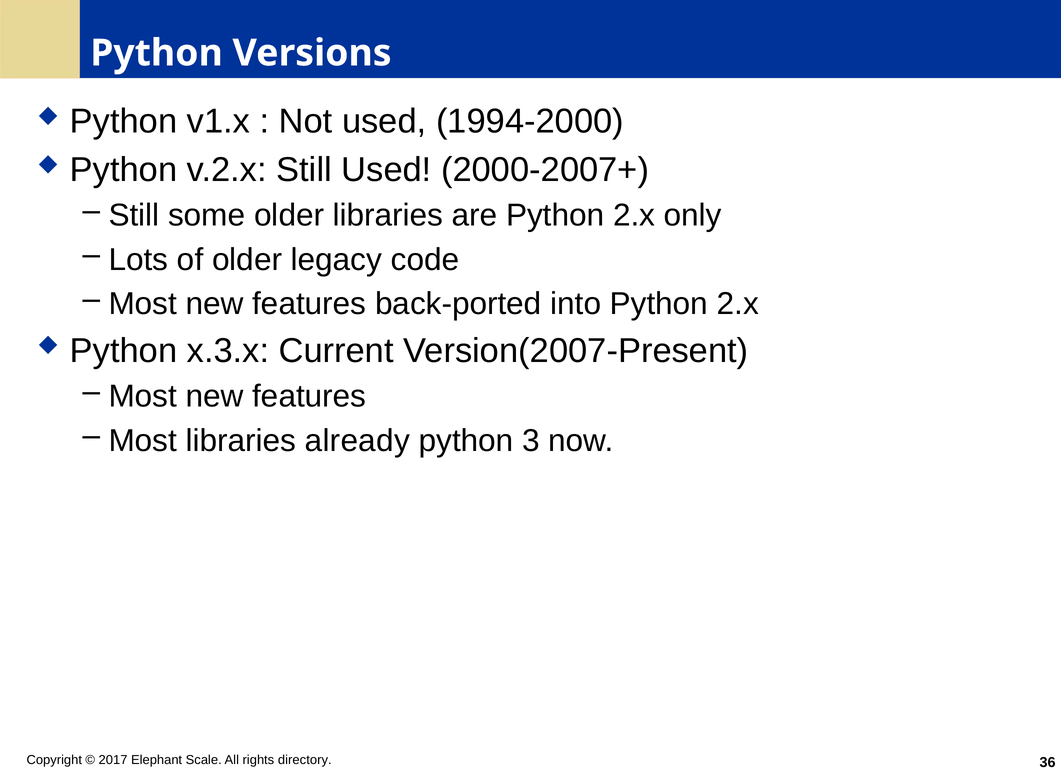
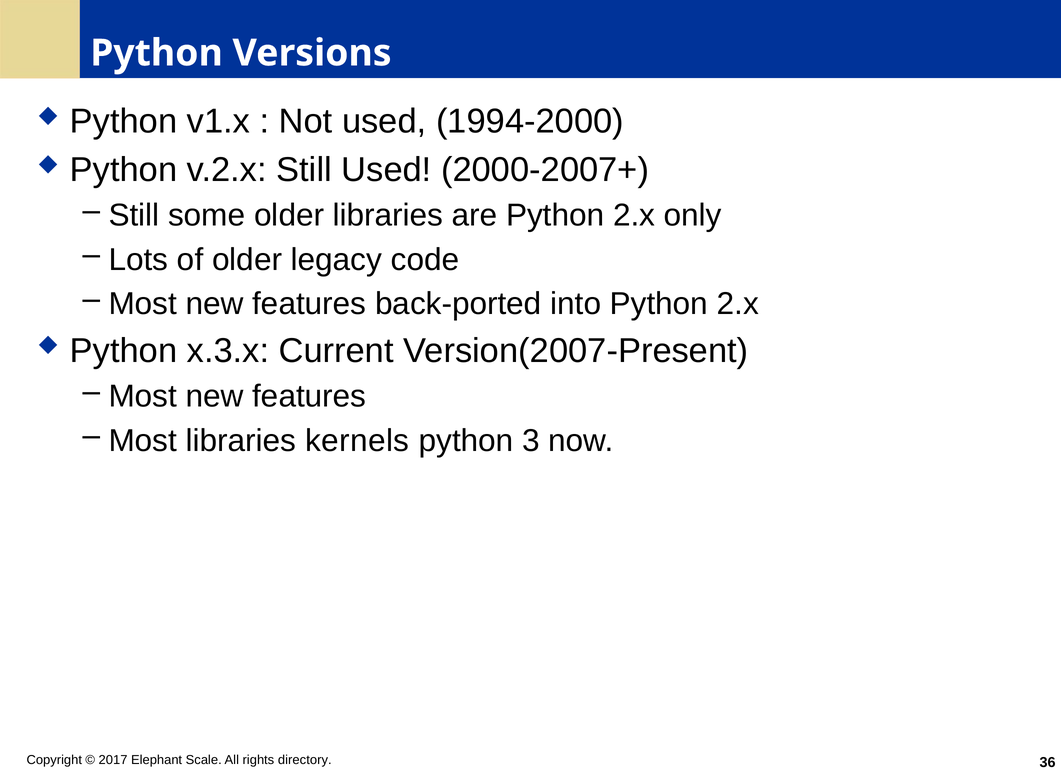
already: already -> kernels (357, 441)
